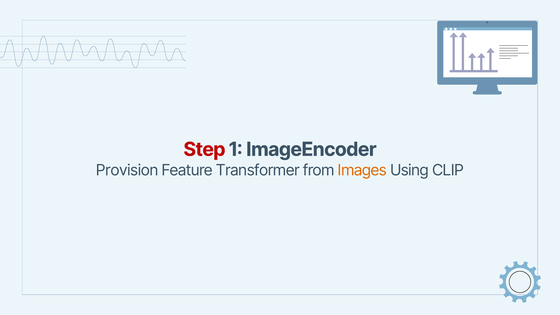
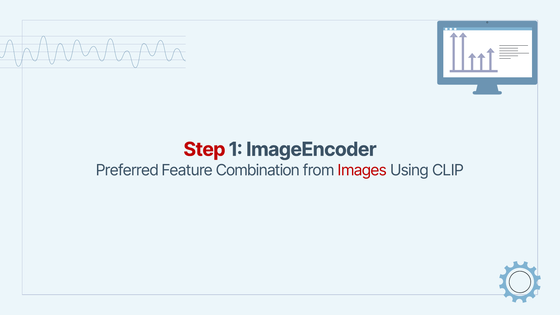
Provision: Provision -> Preferred (127, 170)
Transformer: Transformer -> Combination (258, 170)
Images colour: orange -> red (362, 170)
